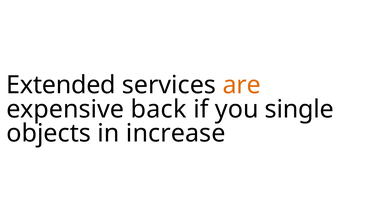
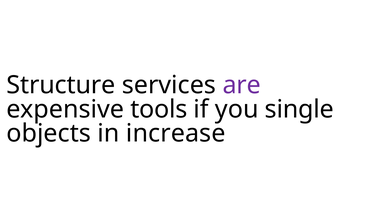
Extended: Extended -> Structure (61, 85)
are colour: orange -> purple (242, 85)
back: back -> tools (159, 109)
